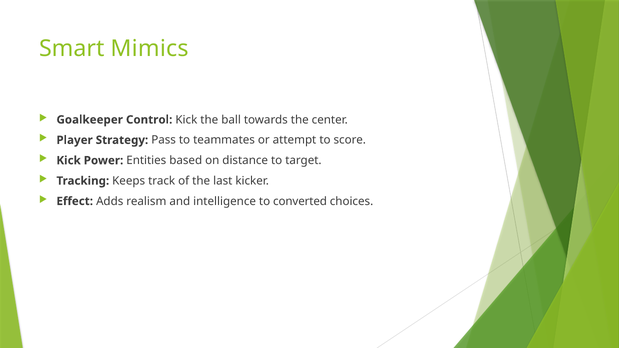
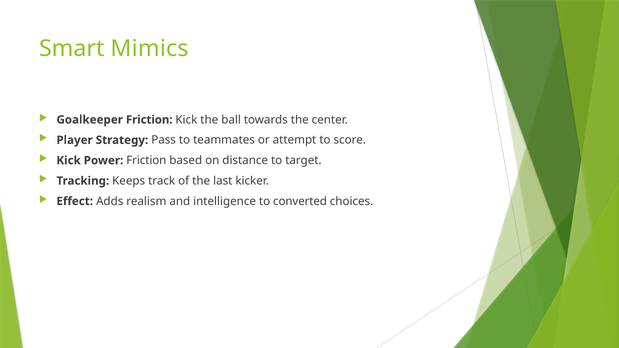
Goalkeeper Control: Control -> Friction (149, 120)
Power Entities: Entities -> Friction (146, 161)
